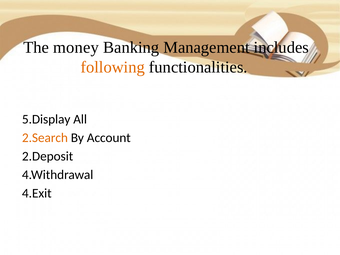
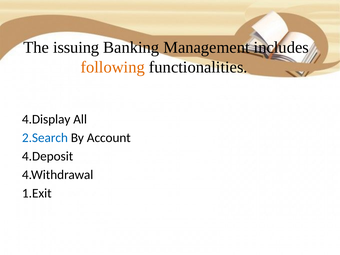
money: money -> issuing (76, 47)
5.Display: 5.Display -> 4.Display (46, 119)
2.Search colour: orange -> blue (45, 138)
2.Deposit: 2.Deposit -> 4.Deposit (48, 156)
4.Exit: 4.Exit -> 1.Exit (37, 193)
